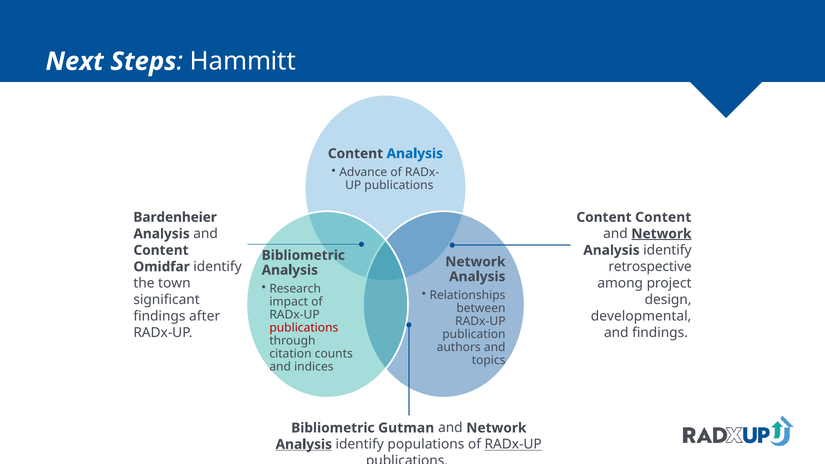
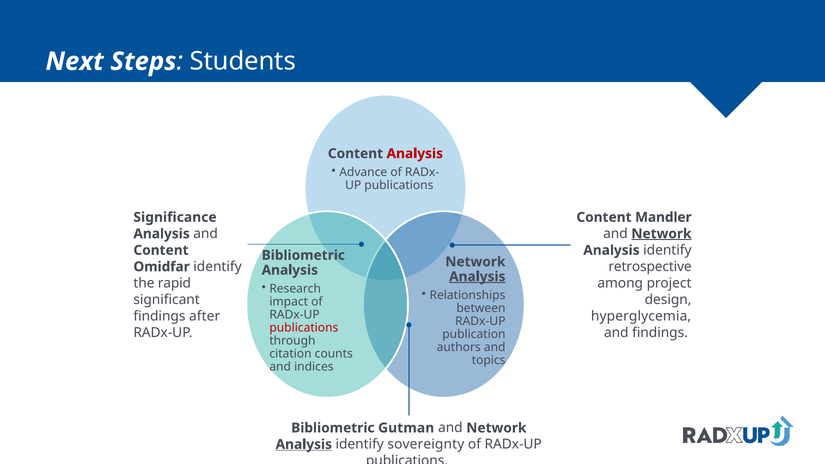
Hammitt: Hammitt -> Students (243, 61)
Analysis colour: blue -> red (415, 154)
Bardenheier: Bardenheier -> Significance (175, 217)
Content Content: Content -> Mandler (663, 217)
Analysis underline: none -> present (477, 277)
town: town -> rapid (174, 283)
developmental: developmental -> hyperglycemia (641, 316)
populations: populations -> sovereignty (426, 444)
RADx-UP underline: present -> none (513, 444)
